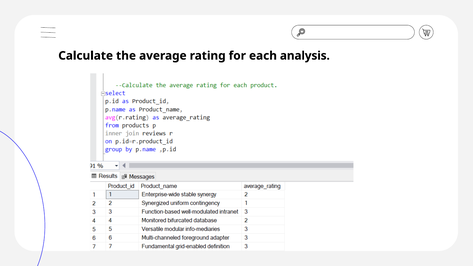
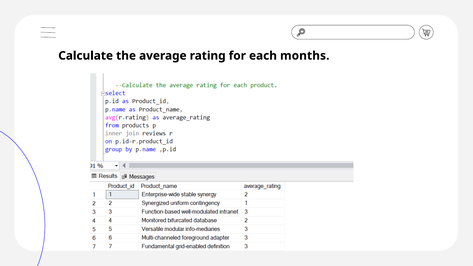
analysis: analysis -> months (305, 56)
